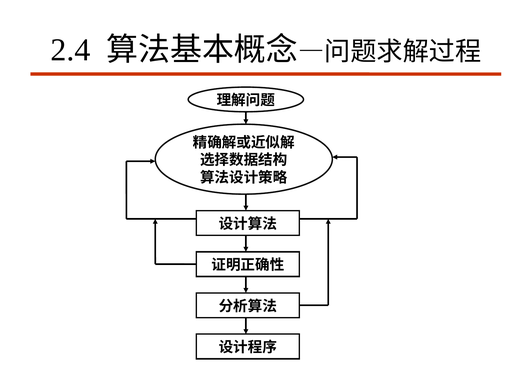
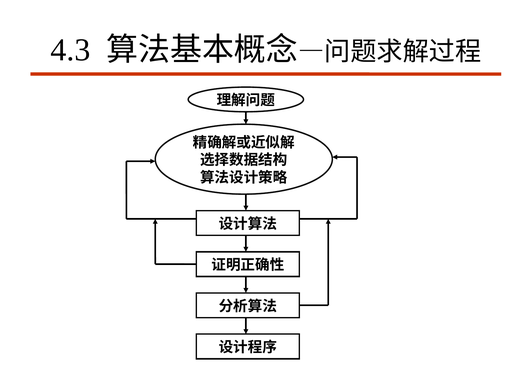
2.4: 2.4 -> 4.3 (71, 50)
